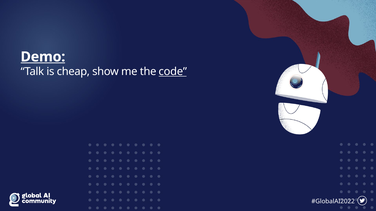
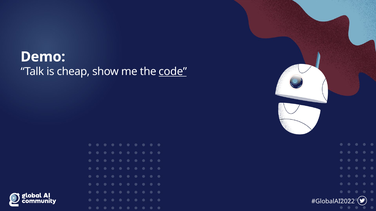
Demo underline: present -> none (43, 57)
